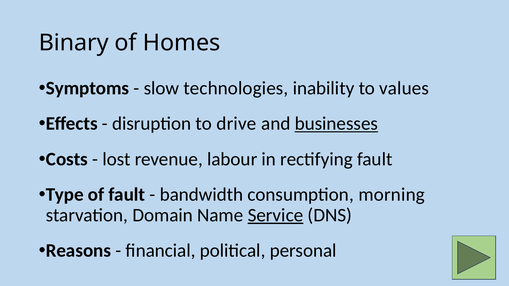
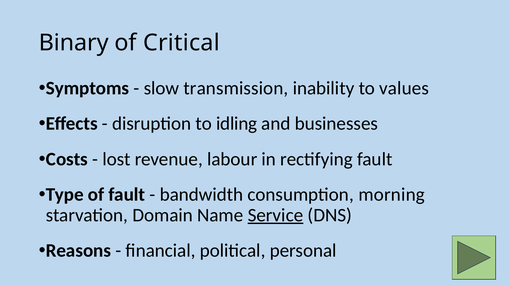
Homes: Homes -> Critical (182, 43)
technologies: technologies -> transmission (236, 88)
drive: drive -> idling (237, 124)
businesses underline: present -> none (336, 124)
